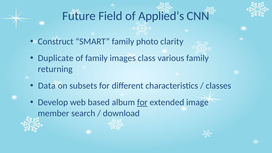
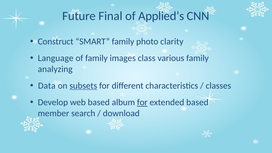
Field: Field -> Final (110, 16)
Duplicate: Duplicate -> Language (56, 58)
returning: returning -> analyzing (55, 69)
subsets underline: none -> present (83, 86)
extended image: image -> based (197, 102)
